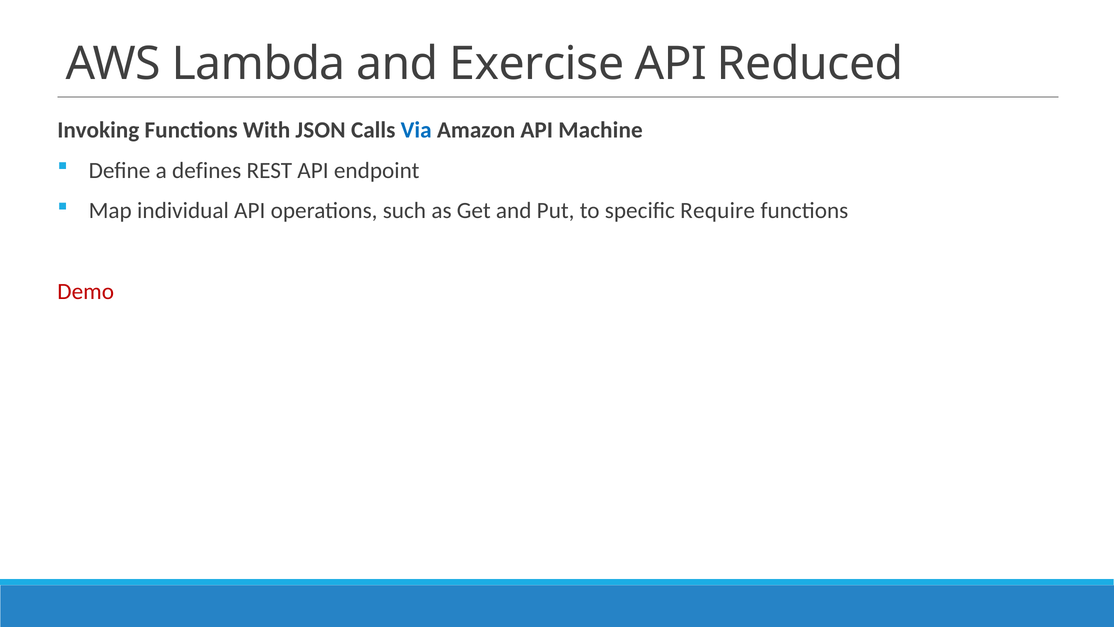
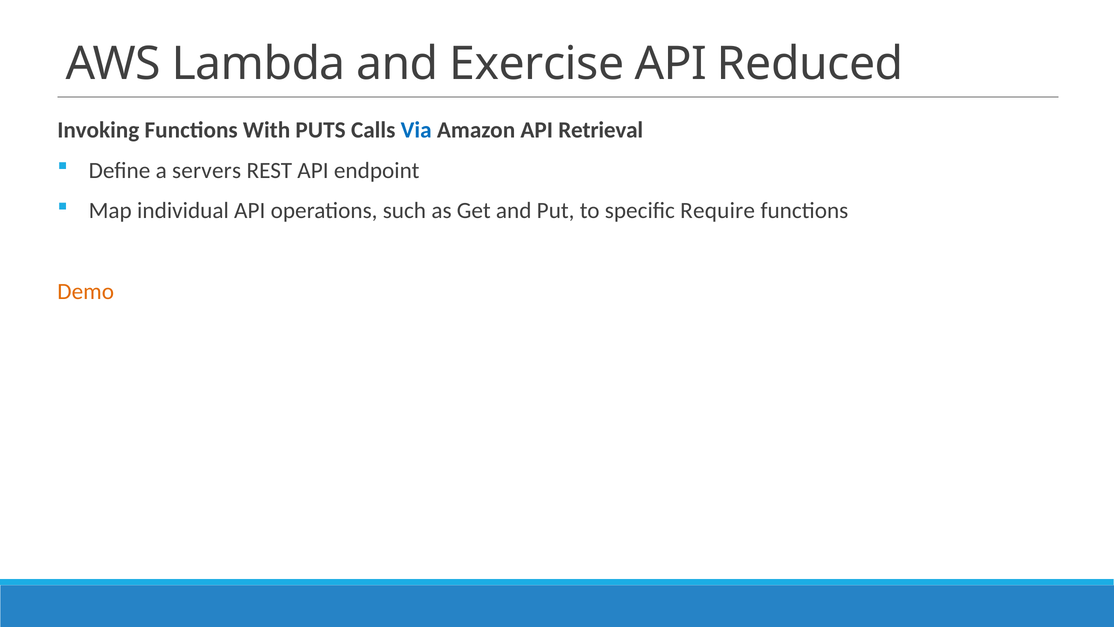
JSON: JSON -> PUTS (321, 130)
Machine: Machine -> Retrieval (601, 130)
defines: defines -> servers (207, 170)
Demo colour: red -> orange (86, 291)
